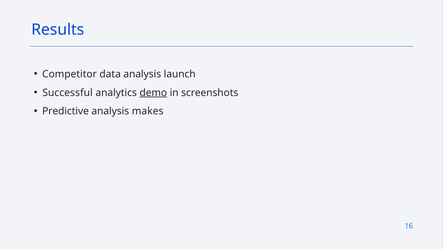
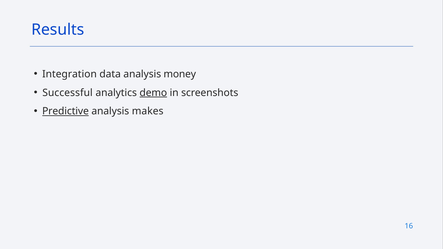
Competitor: Competitor -> Integration (69, 74)
launch: launch -> money (180, 74)
Predictive underline: none -> present (66, 111)
